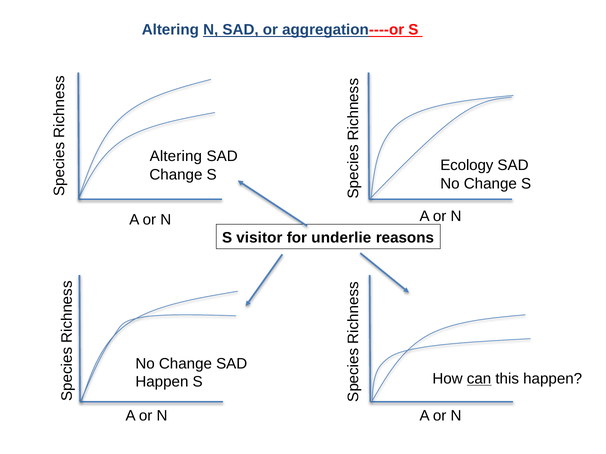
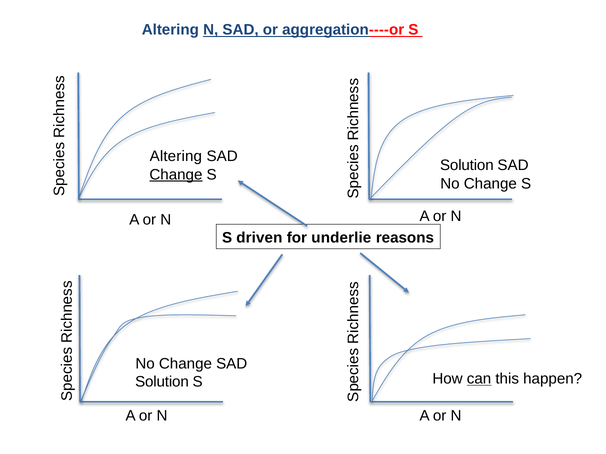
Ecology: Ecology -> Solution (467, 166)
Change underline: none -> present (176, 175)
visitor: visitor -> driven (259, 238)
Happen: Happen -> Solution (162, 382)
